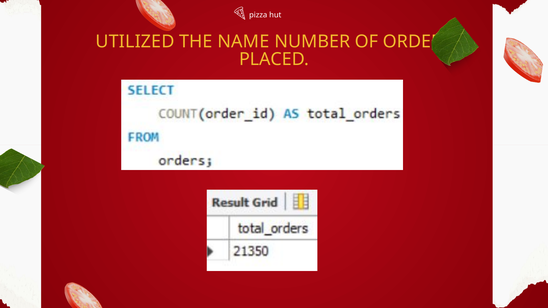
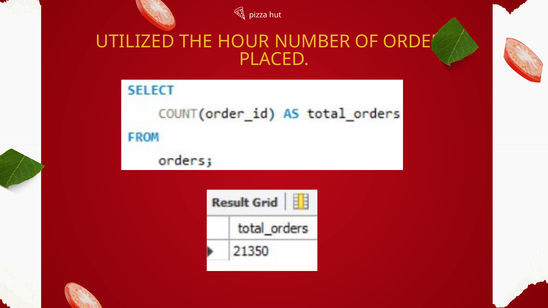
NAME: NAME -> HOUR (243, 42)
